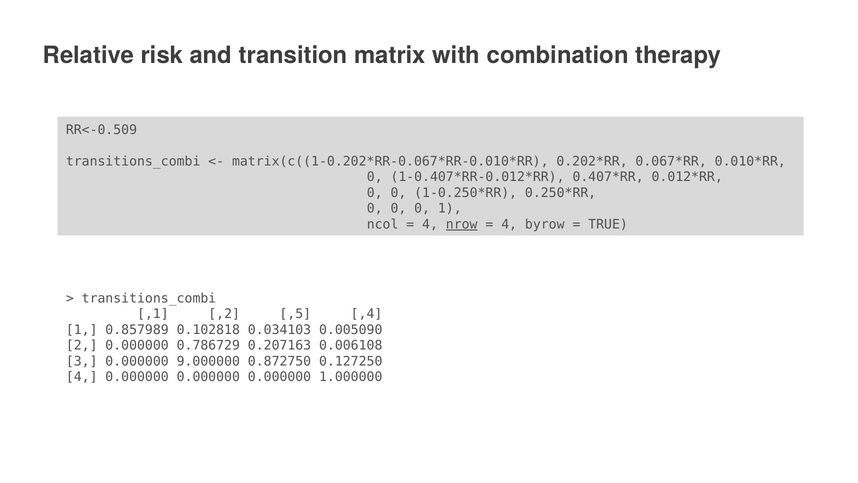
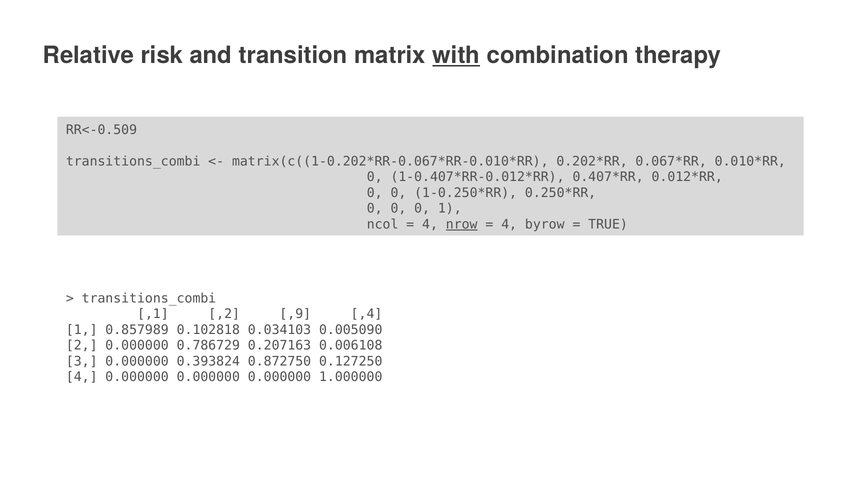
with underline: none -> present (456, 55)
,5: ,5 -> ,9 (295, 314)
9.000000: 9.000000 -> 0.393824 (208, 361)
